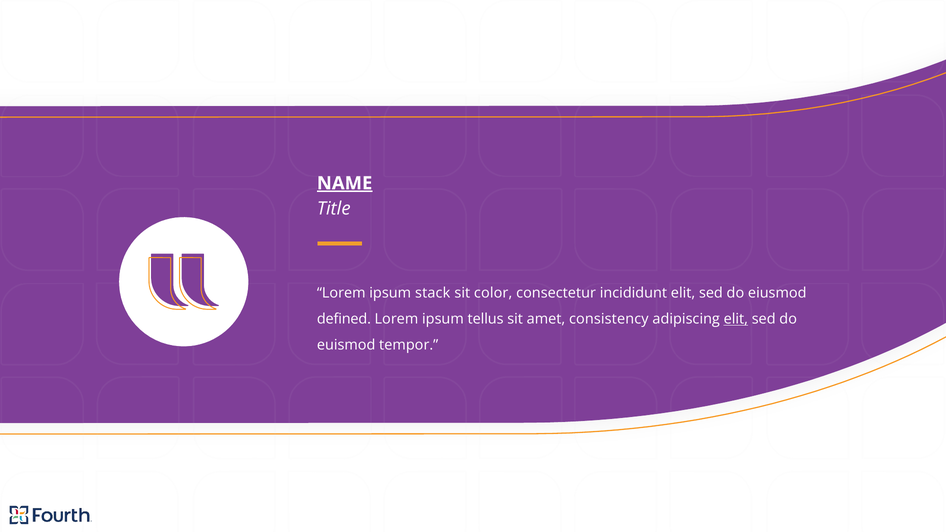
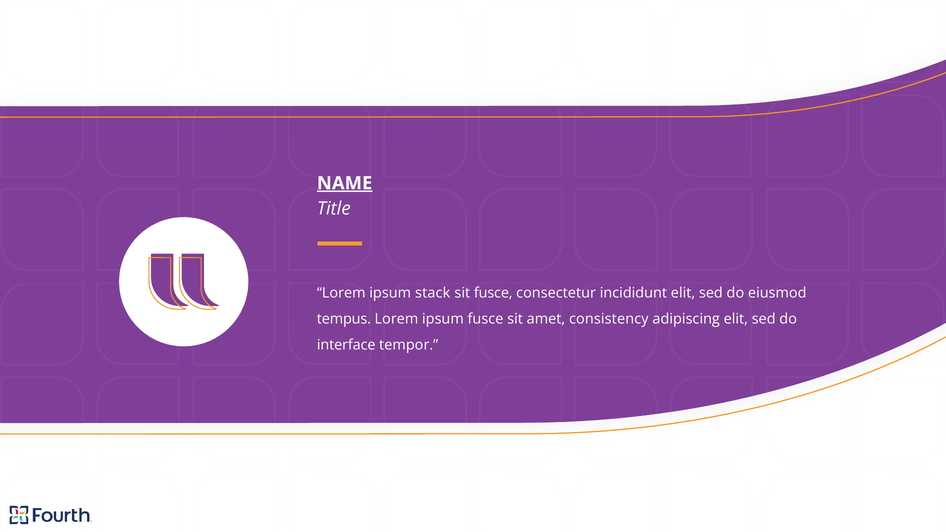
sit color: color -> fusce (493, 293)
defined: defined -> tempus (344, 319)
ipsum tellus: tellus -> fusce (485, 319)
elit underline: present -> none (736, 319)
euismod: euismod -> interface (346, 345)
